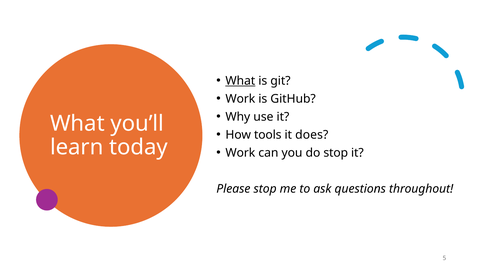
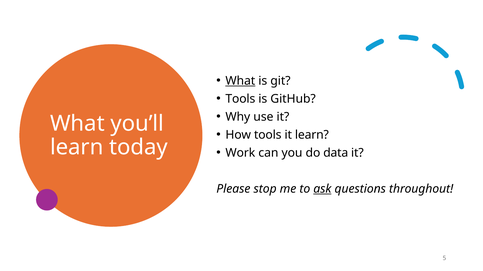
Work: Work -> Tools (240, 99)
it does: does -> learn (312, 135)
do stop: stop -> data (336, 153)
ask underline: none -> present (322, 189)
